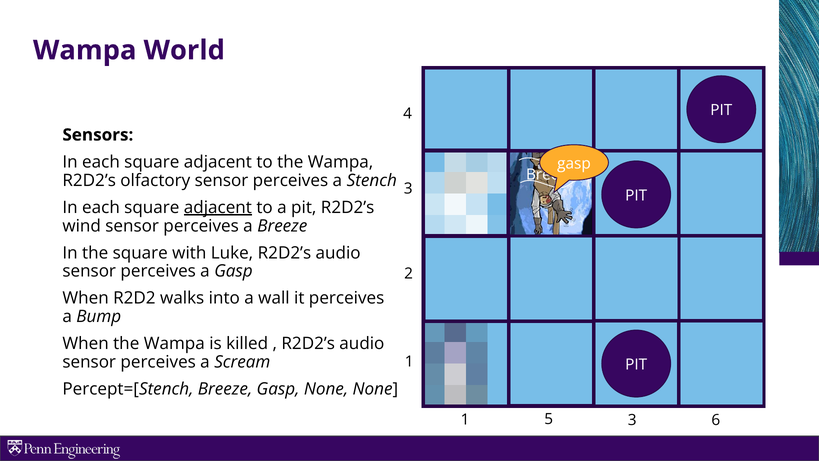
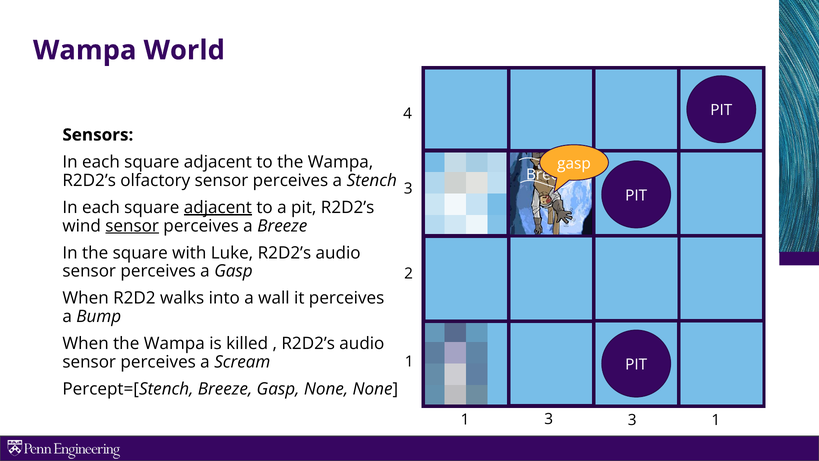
sensor underline: none -> present (132, 226)
1 5: 5 -> 3 (549, 419)
3 6: 6 -> 1 (716, 420)
